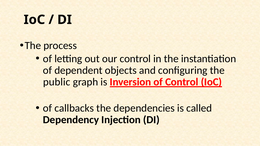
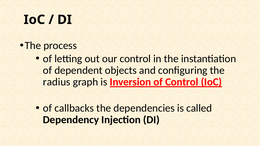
public: public -> radius (57, 82)
